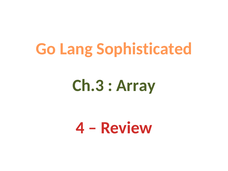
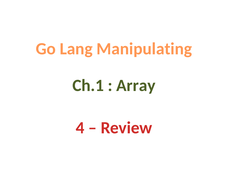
Sophisticated: Sophisticated -> Manipulating (144, 49)
Ch.3: Ch.3 -> Ch.1 (88, 85)
